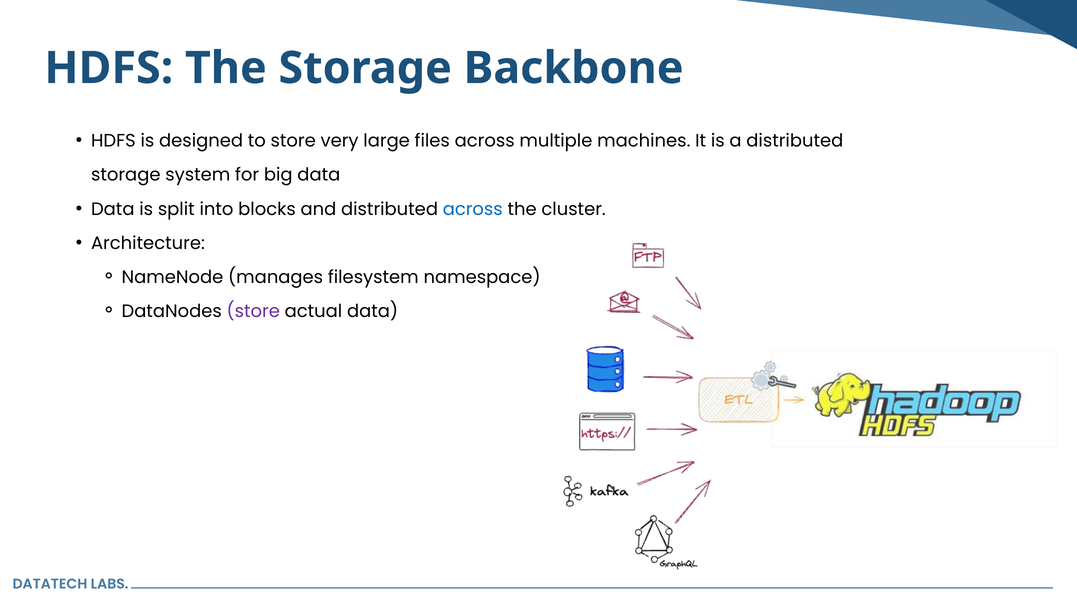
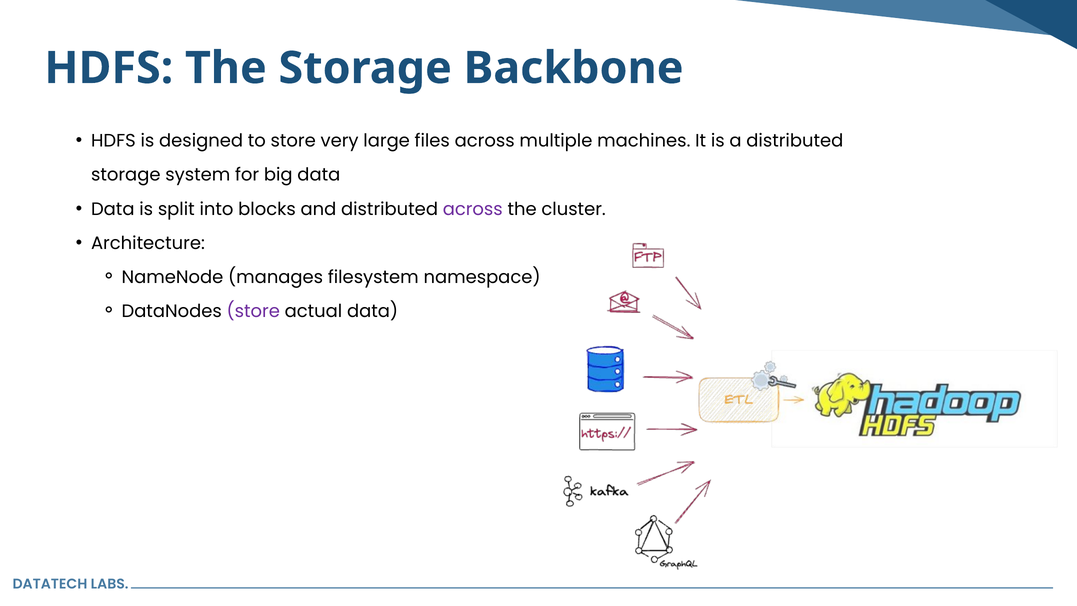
across colour: blue -> purple (473, 209)
